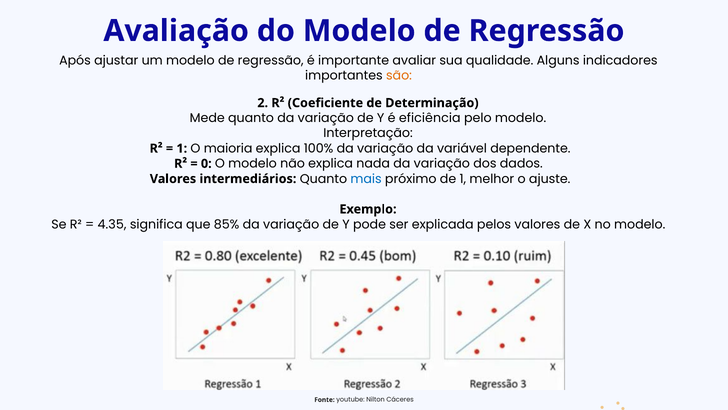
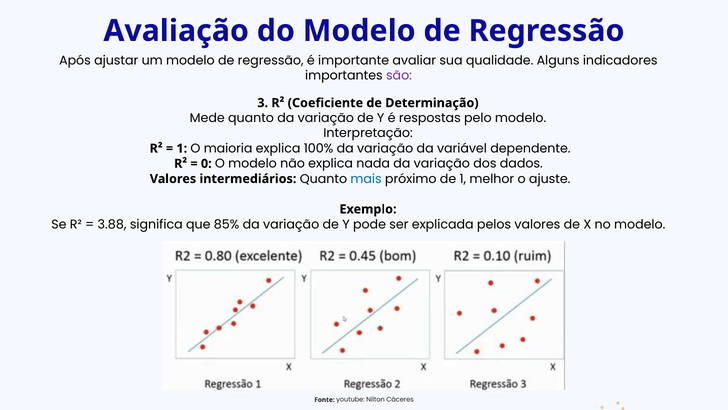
são colour: orange -> purple (399, 75)
2: 2 -> 3 (263, 103)
eficiência: eficiência -> respostas (430, 118)
4.35: 4.35 -> 3.88 (112, 224)
